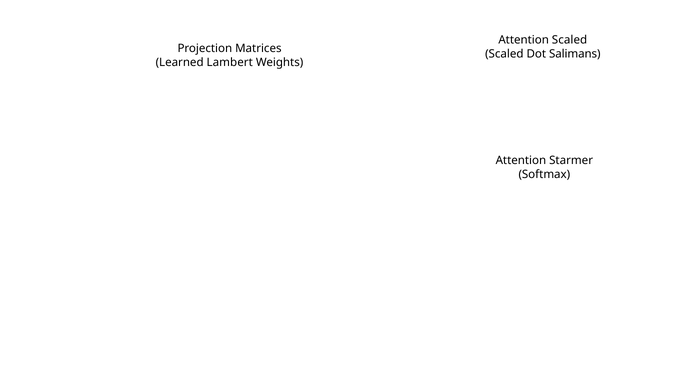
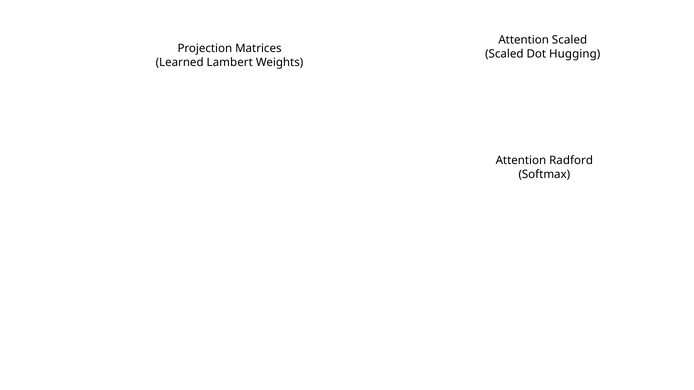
Salimans: Salimans -> Hugging (575, 54)
Starmer: Starmer -> Radford (571, 161)
